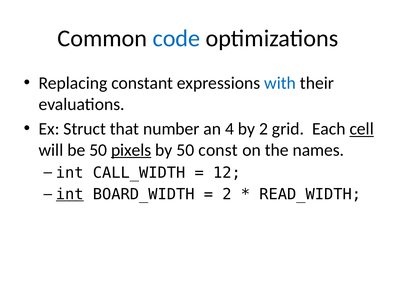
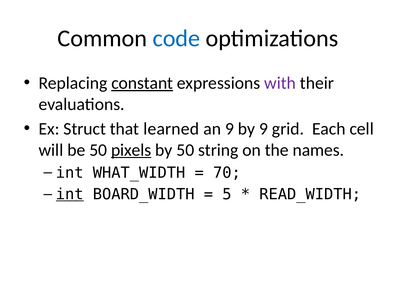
constant underline: none -> present (142, 83)
with colour: blue -> purple (280, 83)
number: number -> learned (171, 129)
an 4: 4 -> 9 (230, 129)
by 2: 2 -> 9 (264, 129)
cell underline: present -> none (362, 129)
const: const -> string (218, 150)
CALL_WIDTH: CALL_WIDTH -> WHAT_WIDTH (139, 173)
12: 12 -> 70 (227, 173)
2: 2 -> 5 (227, 194)
